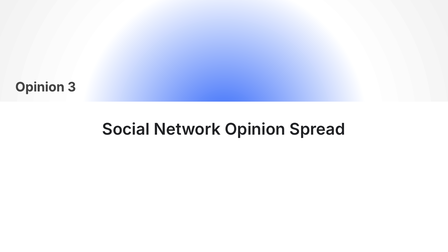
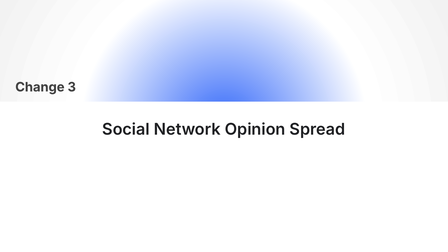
Opinion: Opinion -> Change (40, 87)
